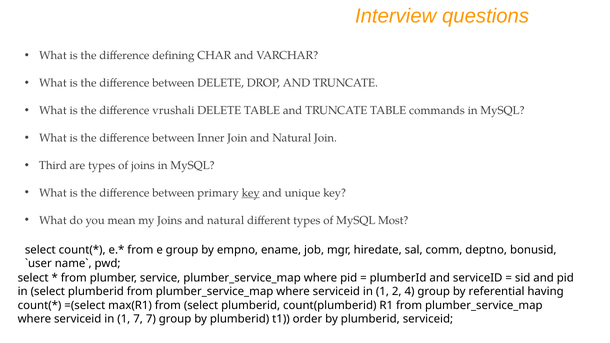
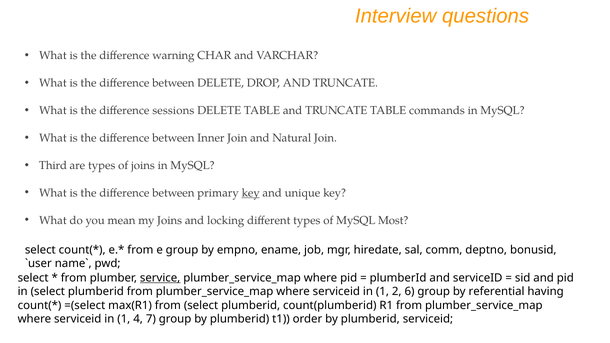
defining: defining -> warning (173, 56)
vrushali: vrushali -> sessions (173, 111)
Joins and natural: natural -> locking (226, 220)
service underline: none -> present (160, 278)
4: 4 -> 6 (409, 292)
1 7: 7 -> 4 (138, 319)
